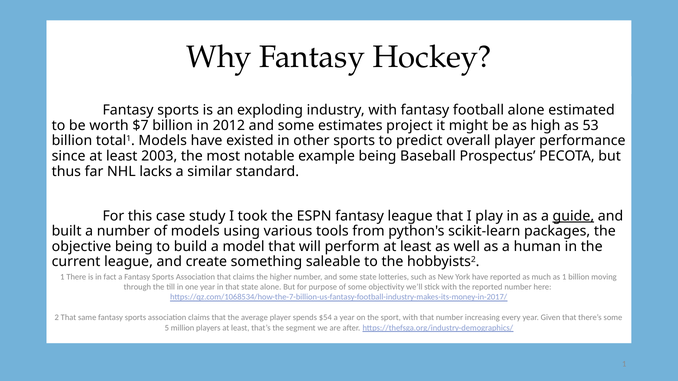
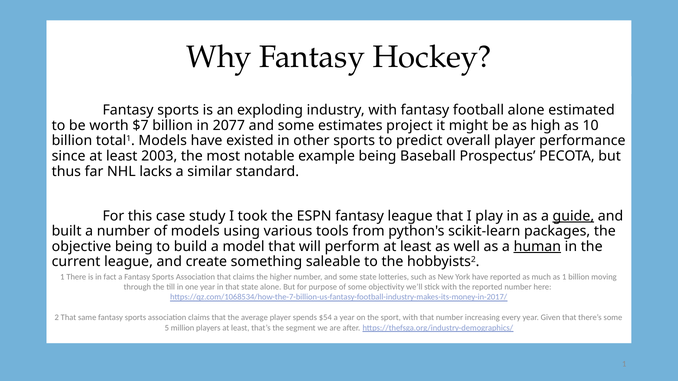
2012: 2012 -> 2077 (229, 126)
53: 53 -> 10 (591, 126)
human underline: none -> present (537, 247)
